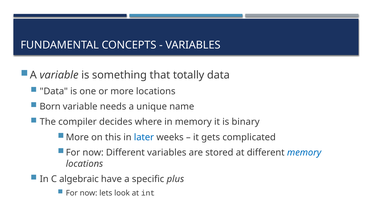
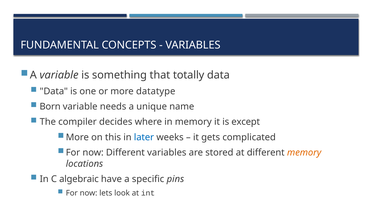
more locations: locations -> datatype (156, 91)
binary: binary -> except (246, 122)
memory colour: blue -> orange (304, 153)
plus: plus -> pins (175, 179)
